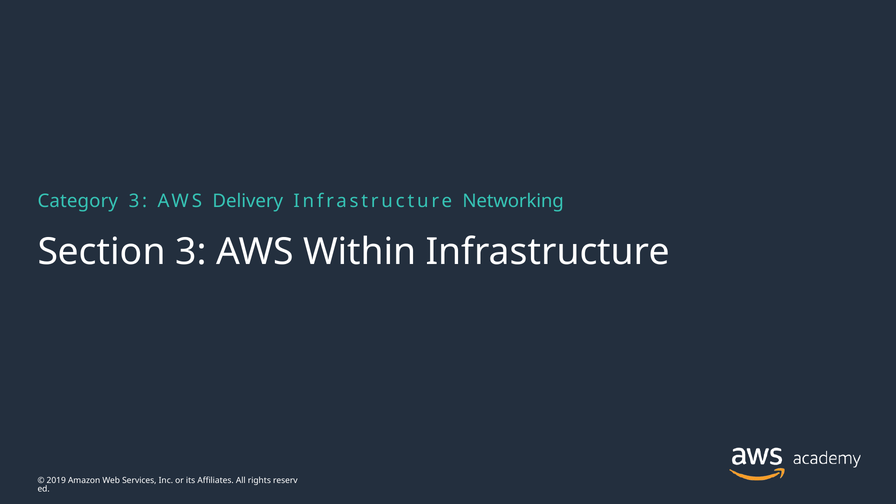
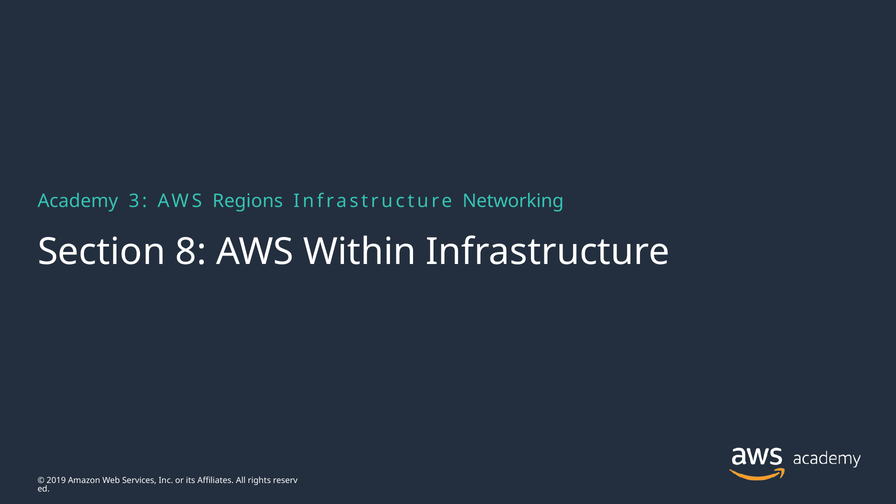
Category: Category -> Academy (78, 201)
Delivery: Delivery -> Regions (248, 201)
Section 3: 3 -> 8 (191, 252)
